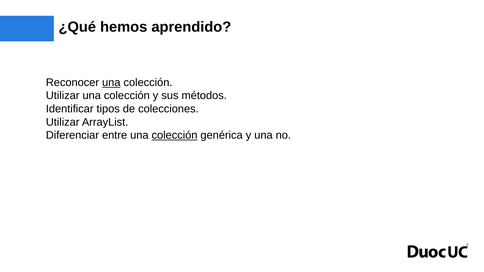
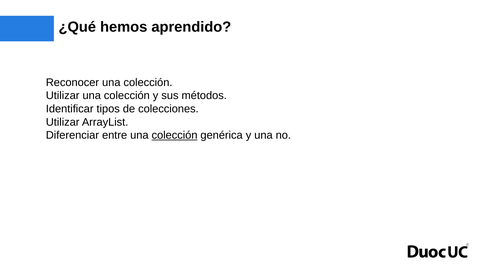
una underline: present -> none (111, 83)
